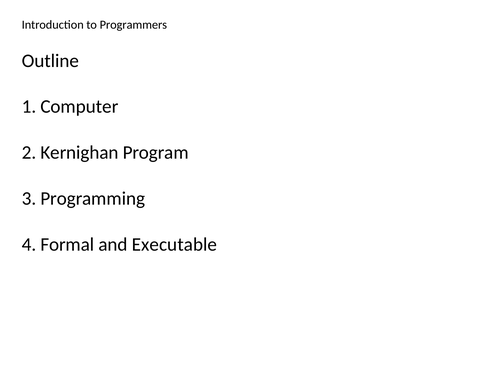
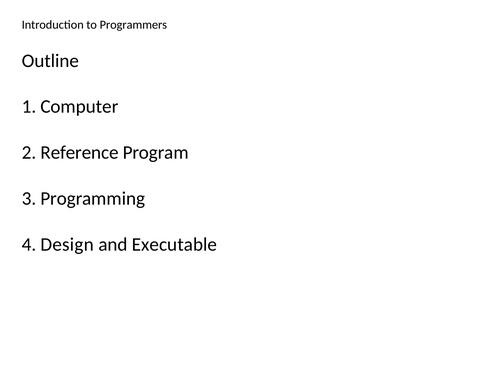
Kernighan: Kernighan -> Reference (80, 153)
Formal: Formal -> Design (67, 244)
